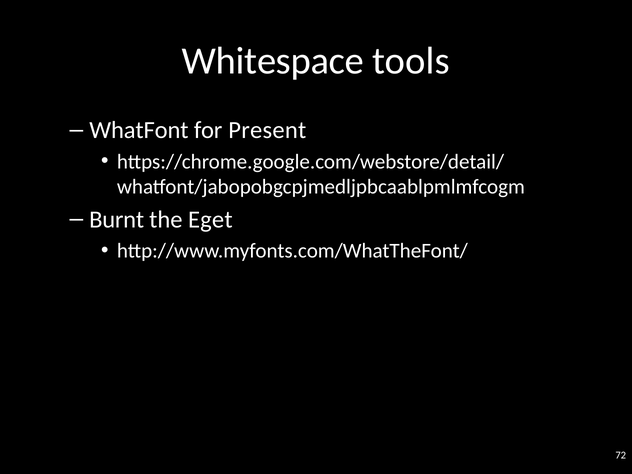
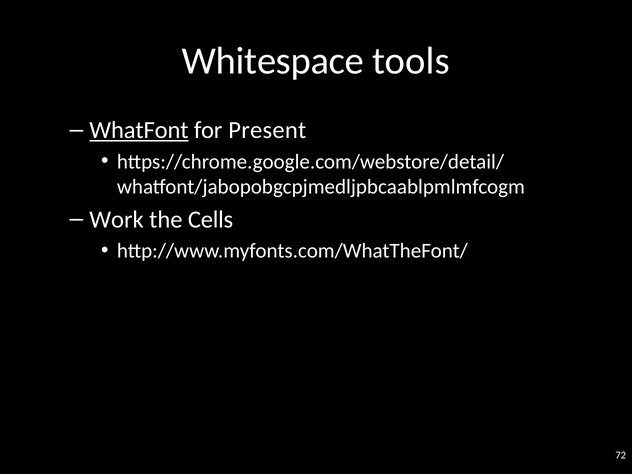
WhatFont underline: none -> present (139, 130)
Burnt: Burnt -> Work (117, 219)
Eget: Eget -> Cells (211, 219)
